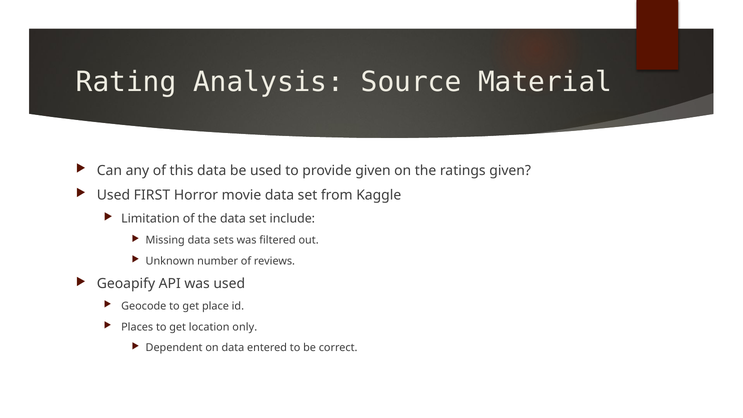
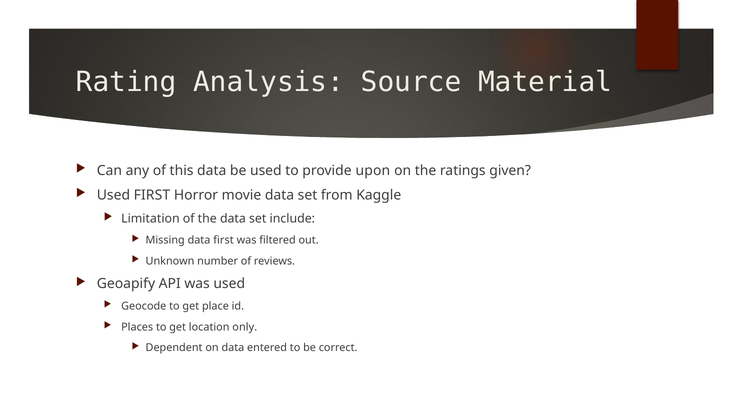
provide given: given -> upon (373, 171)
data sets: sets -> first (224, 240)
